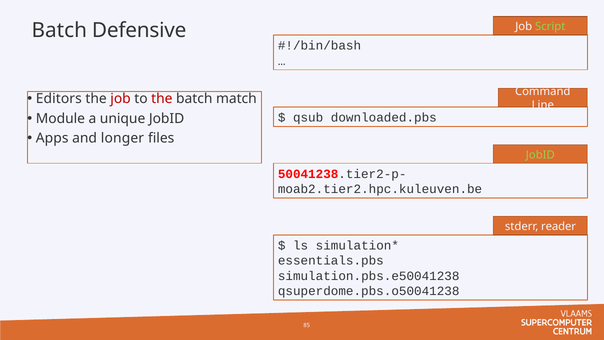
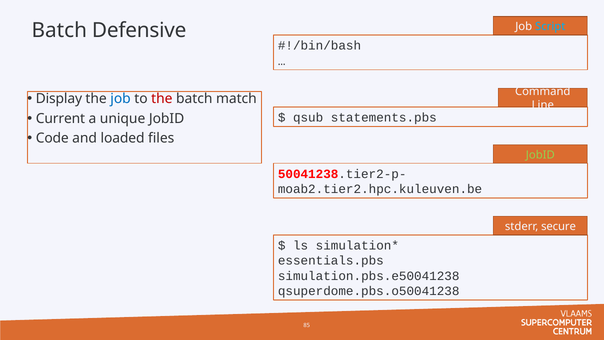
Script colour: light green -> light blue (550, 27)
Editors: Editors -> Display (59, 99)
job colour: red -> blue (121, 99)
Module: Module -> Current (60, 118)
downloaded.pbs: downloaded.pbs -> statements.pbs (384, 117)
Apps: Apps -> Code (52, 138)
longer: longer -> loaded (123, 138)
reader: reader -> secure (559, 226)
